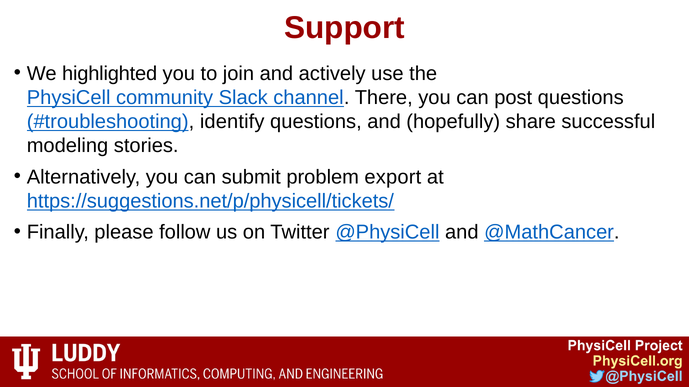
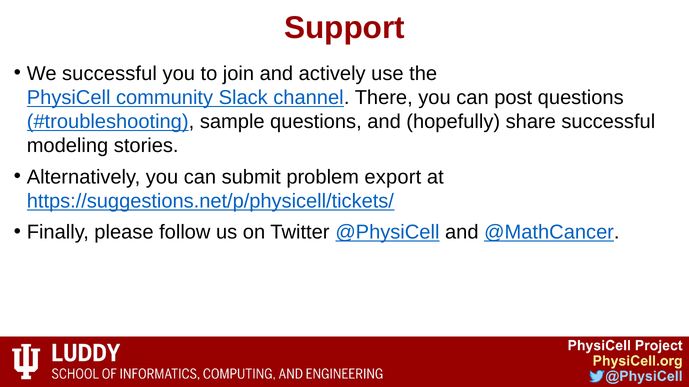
We highlighted: highlighted -> successful (109, 74)
identify: identify -> sample (232, 122)
